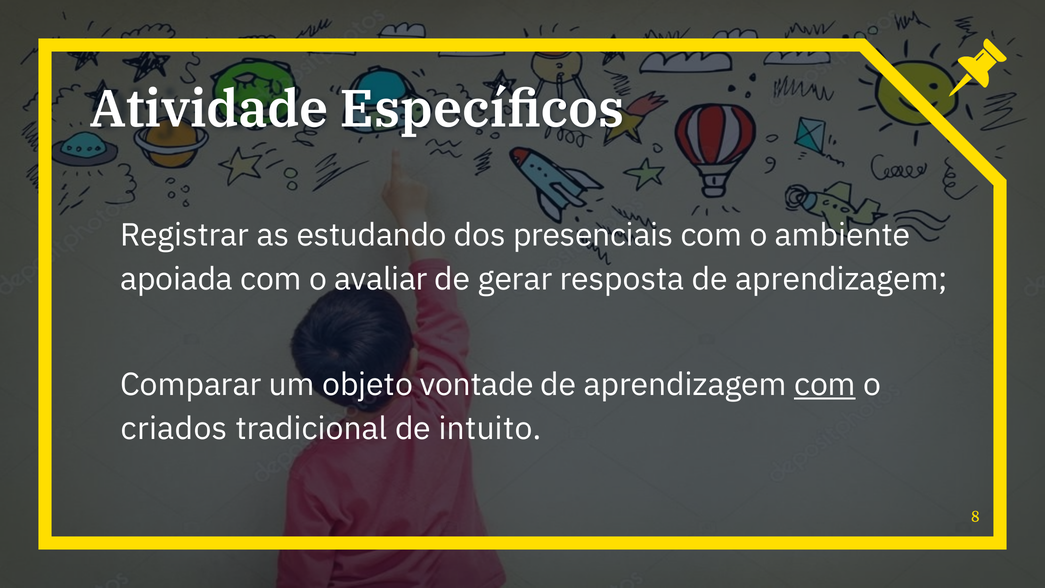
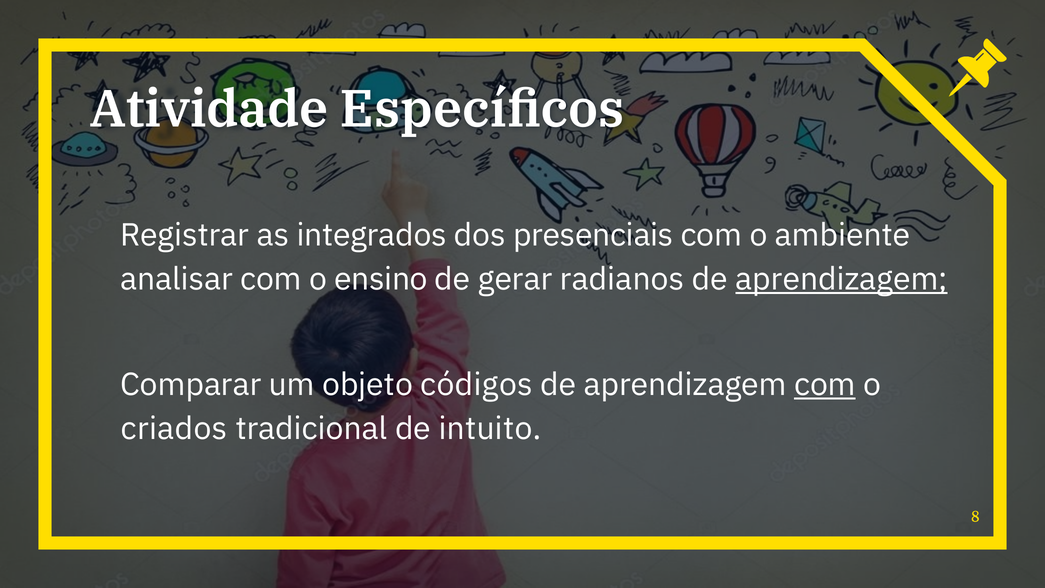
estudando: estudando -> integrados (372, 235)
apoiada: apoiada -> analisar (177, 279)
avaliar: avaliar -> ensino (381, 279)
resposta: resposta -> radianos (622, 279)
aprendizagem underline: none -> present (842, 279)
vontade: vontade -> códigos (477, 385)
